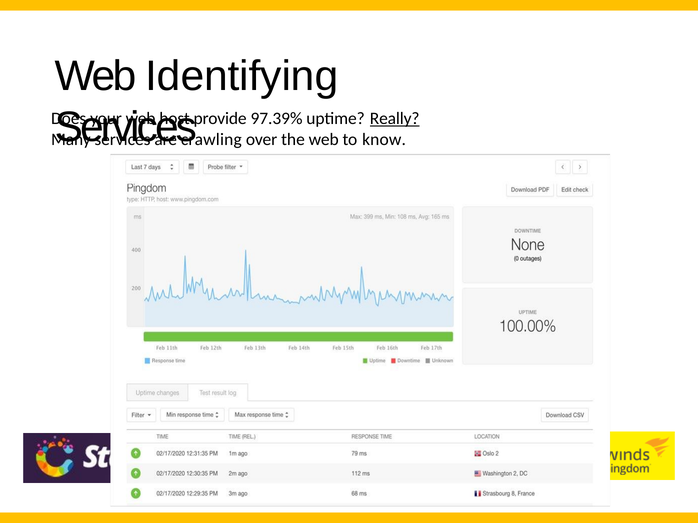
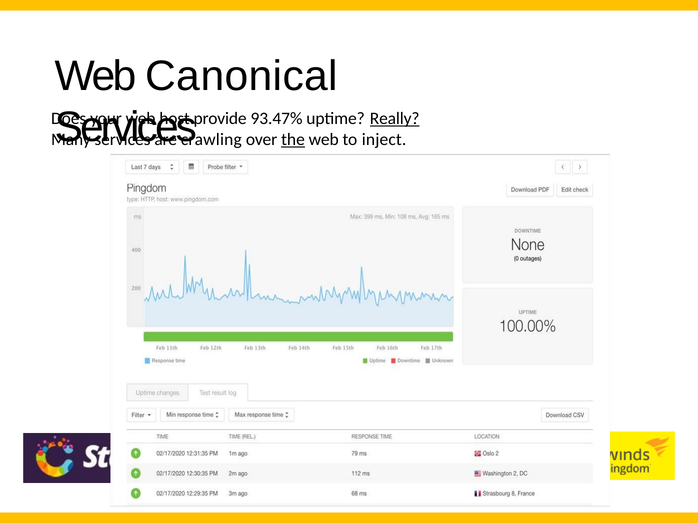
Identifying: Identifying -> Canonical (242, 76)
97.39%: 97.39% -> 93.47% (277, 119)
the underline: none -> present (293, 140)
know: know -> inject (384, 140)
